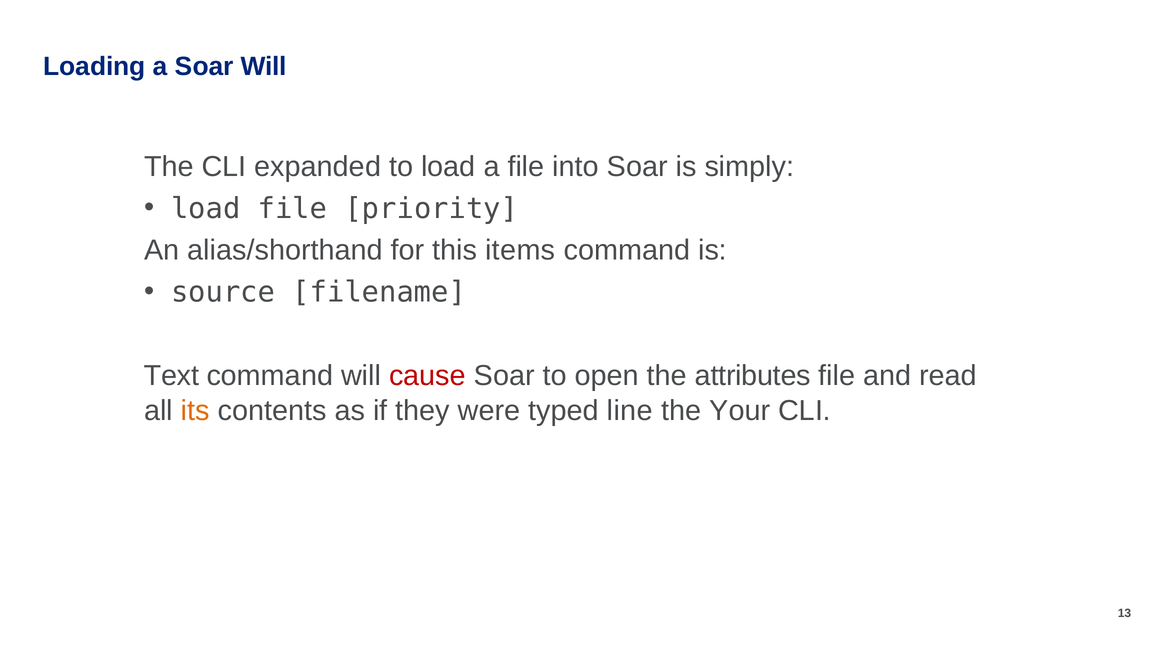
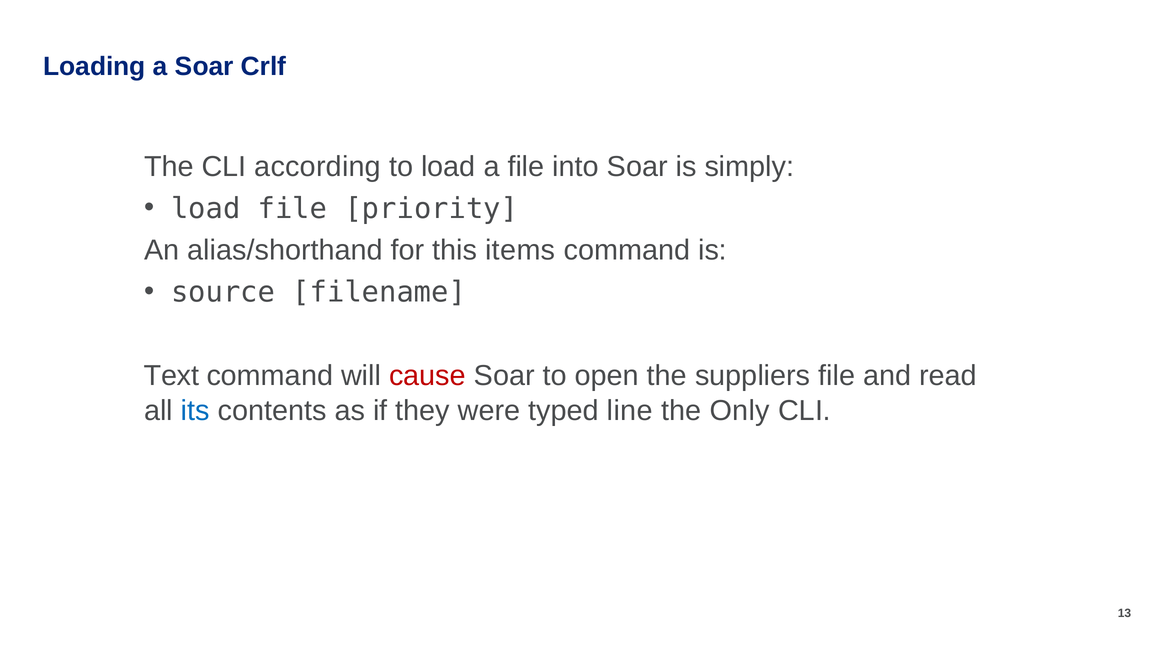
Soar Will: Will -> Crlf (263, 67)
expanded: expanded -> according (318, 167)
attributes: attributes -> suppliers (753, 376)
its colour: orange -> blue (195, 410)
Your: Your -> Only (740, 410)
